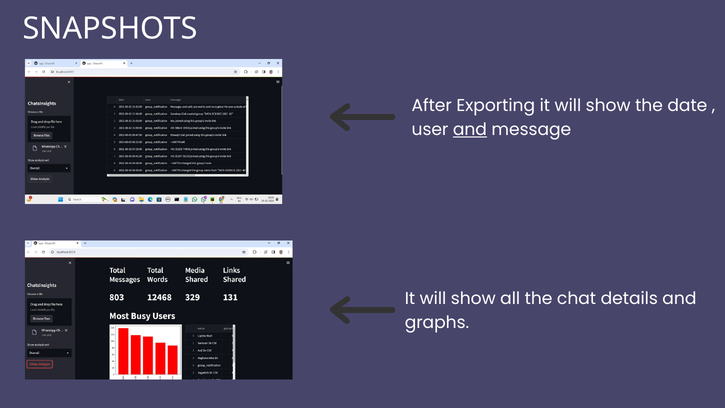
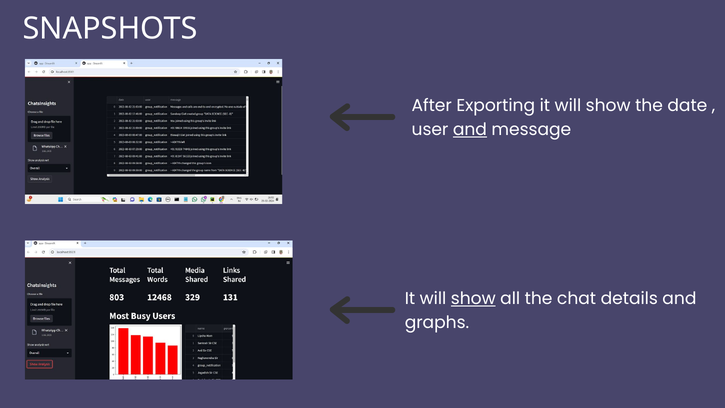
show underline: none -> present (473, 299)
